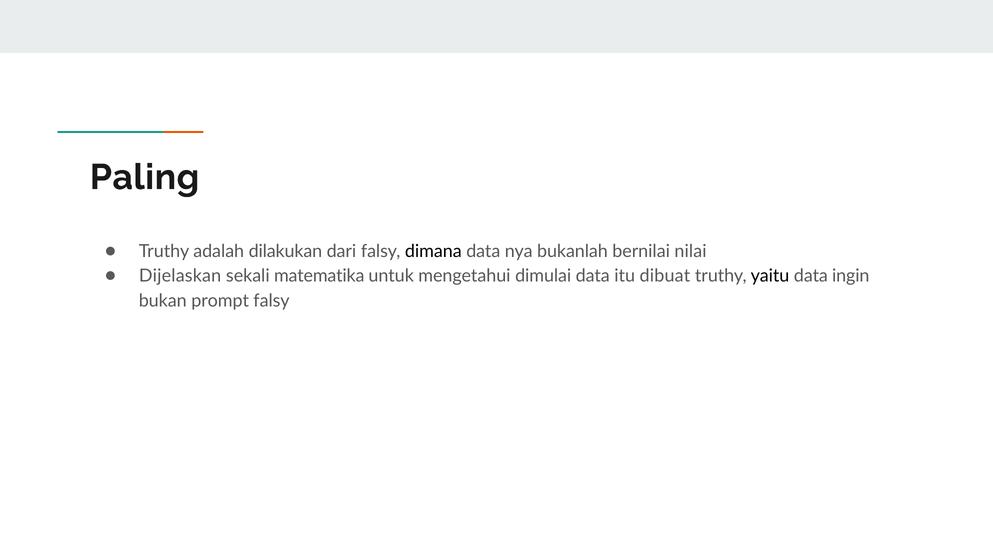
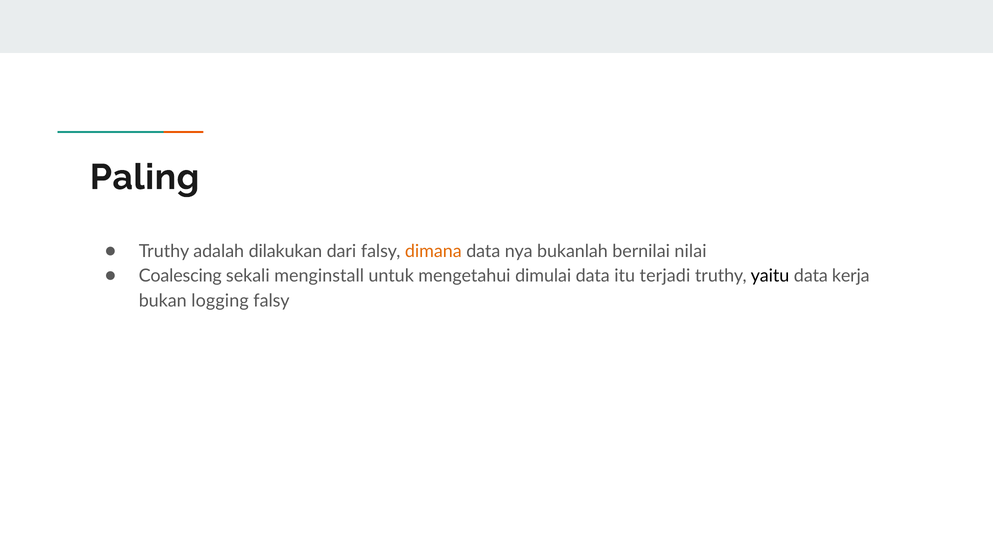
dimana colour: black -> orange (433, 251)
Dijelaskan: Dijelaskan -> Coalescing (180, 276)
matematika: matematika -> menginstall (319, 276)
dibuat: dibuat -> terjadi (665, 276)
ingin: ingin -> kerja (851, 276)
prompt: prompt -> logging (220, 300)
